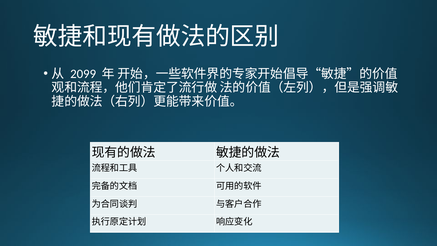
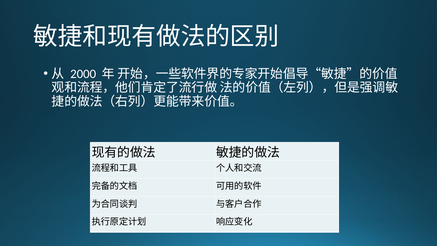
2099: 2099 -> 2000 (83, 74)
